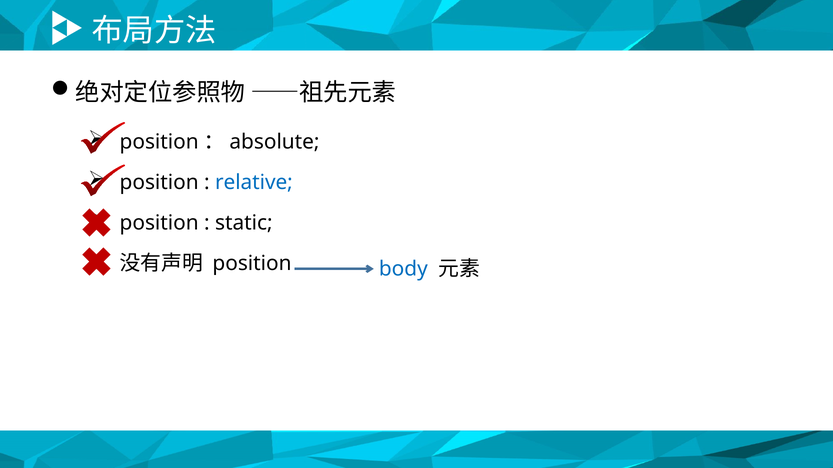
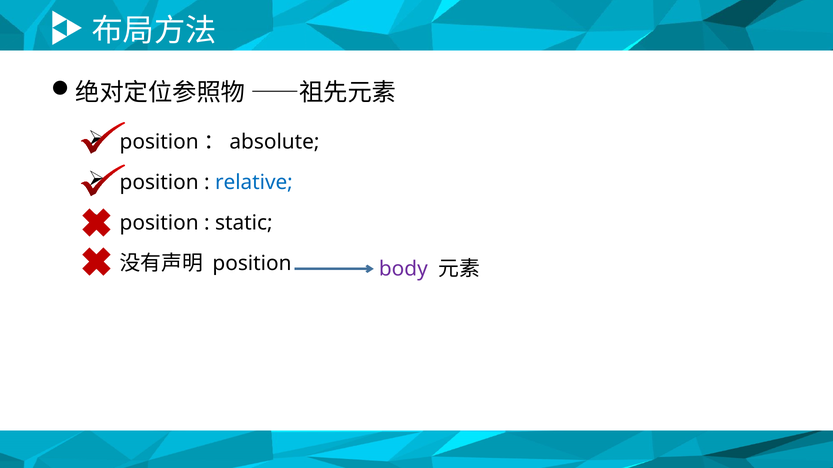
body colour: blue -> purple (403, 269)
